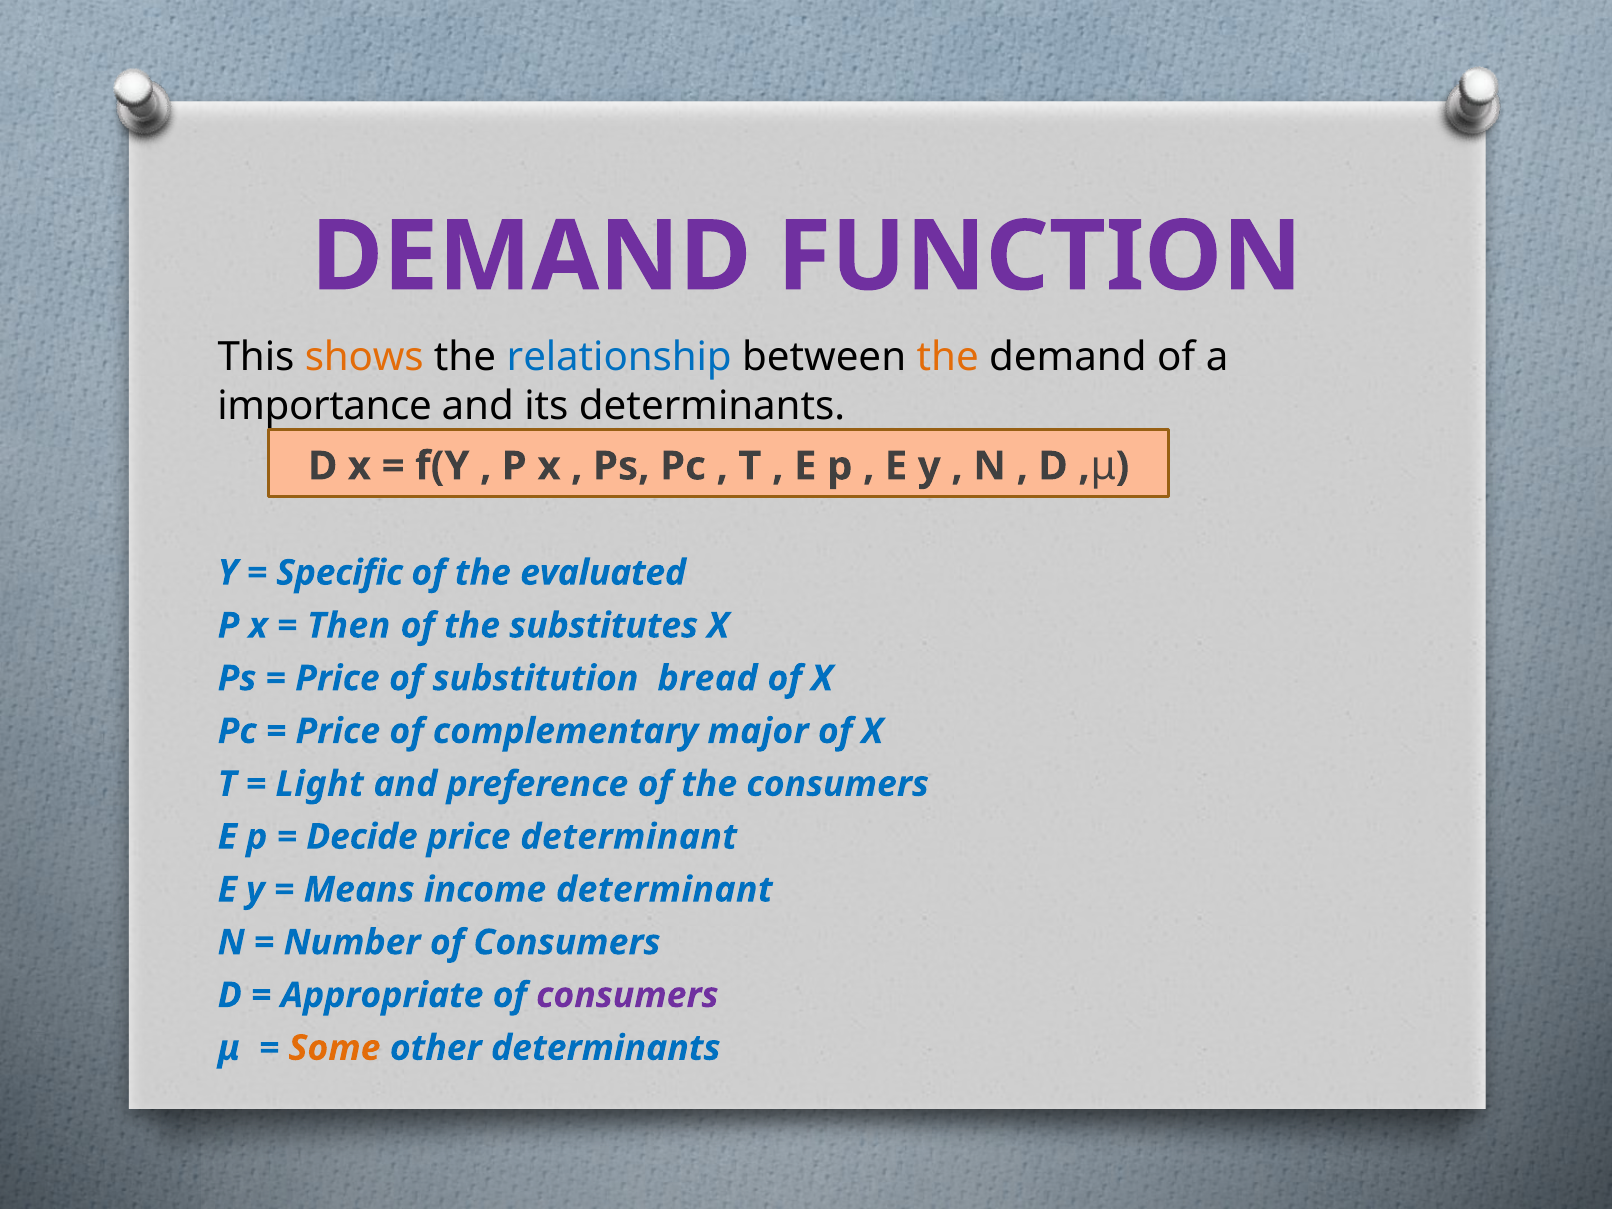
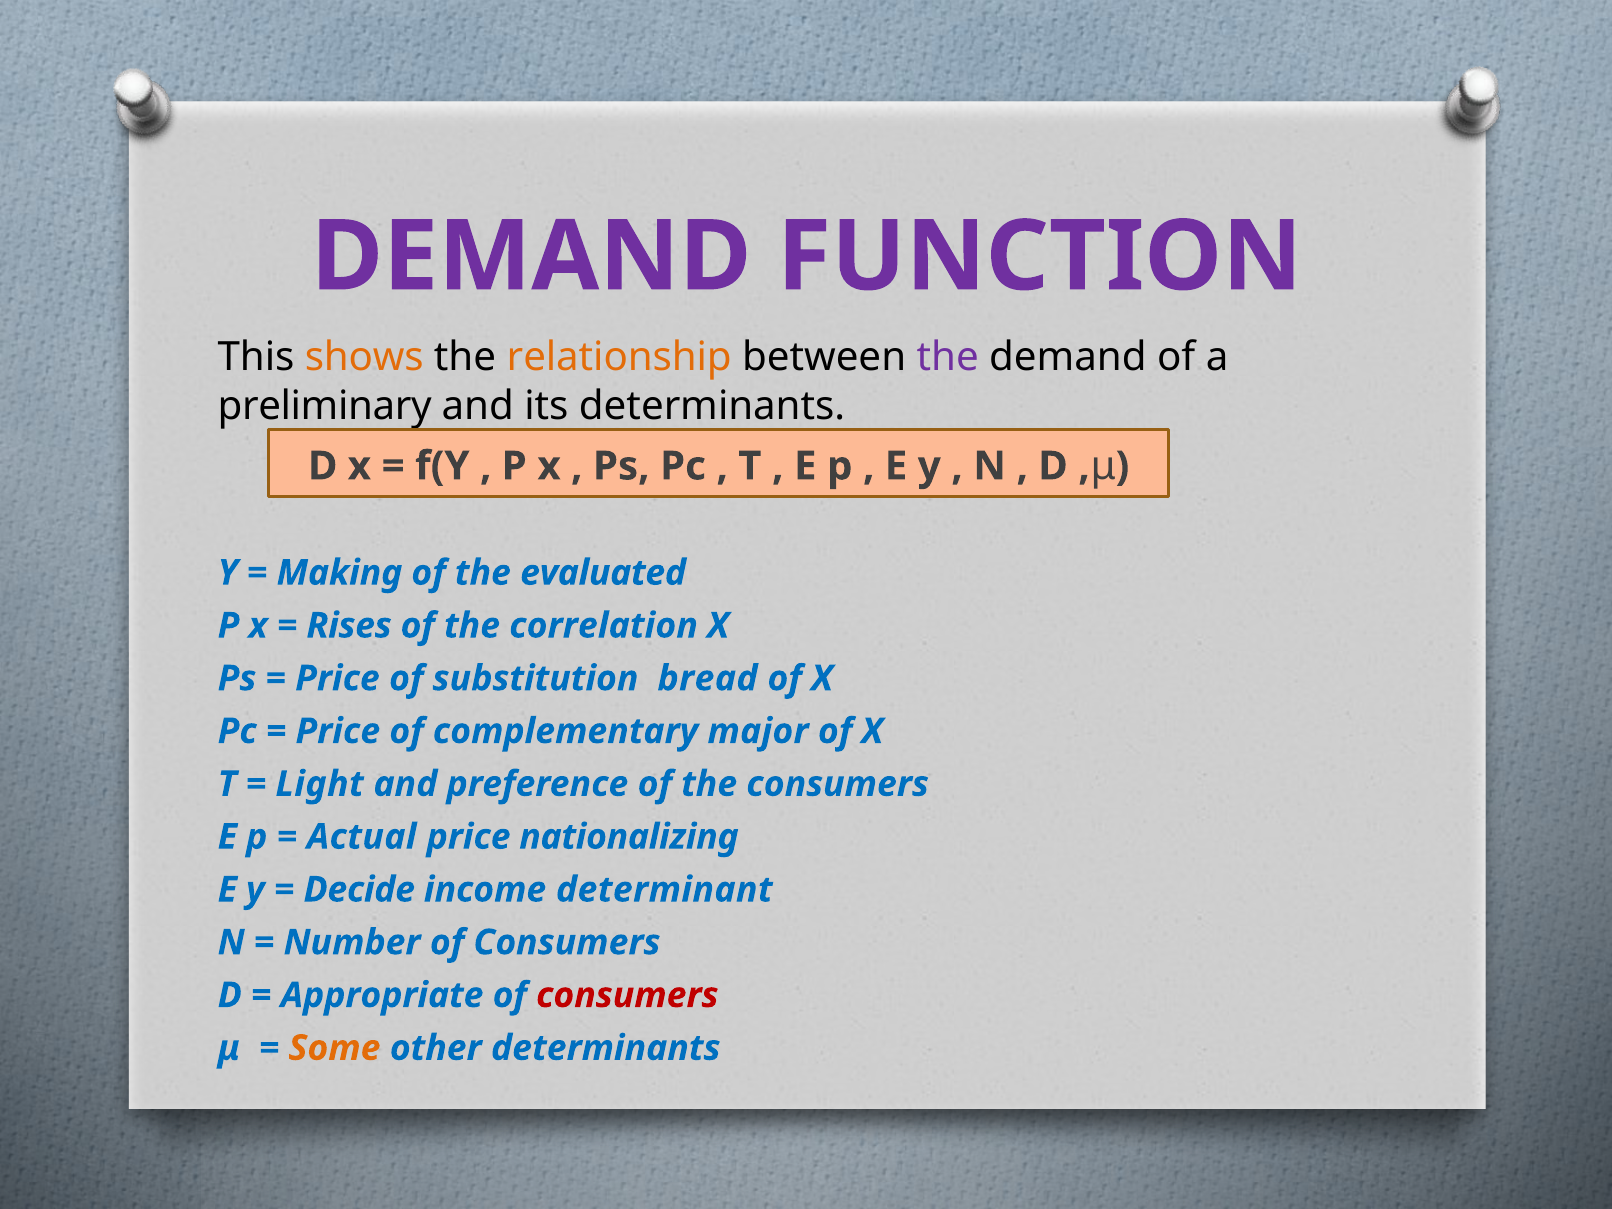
relationship colour: blue -> orange (619, 357)
the colour: orange -> purple (948, 357)
importance: importance -> preliminary (325, 406)
Specific: Specific -> Making (340, 573)
Then: Then -> Rises (349, 626)
substitutes: substitutes -> correlation (604, 626)
Decide: Decide -> Actual (362, 837)
price determinant: determinant -> nationalizing (629, 837)
Means: Means -> Decide (359, 890)
consumers colour: purple -> red (627, 995)
